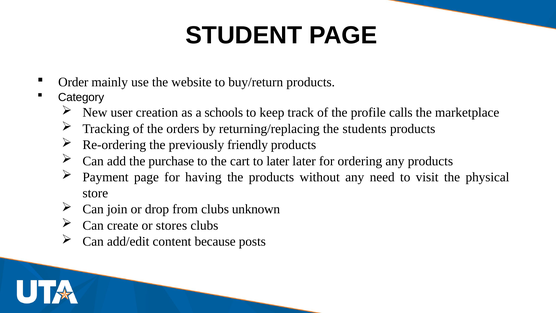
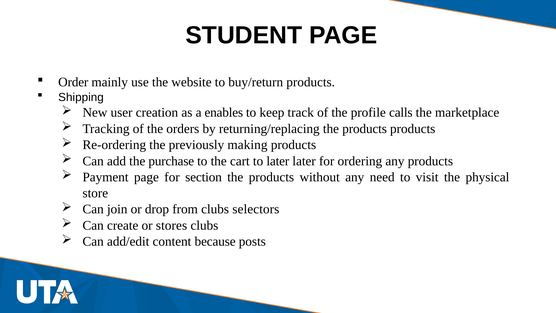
Category: Category -> Shipping (81, 97)
schools: schools -> enables (224, 113)
returning/replacing the students: students -> products (365, 129)
friendly: friendly -> making (247, 145)
having: having -> section (204, 177)
unknown: unknown -> selectors (256, 209)
